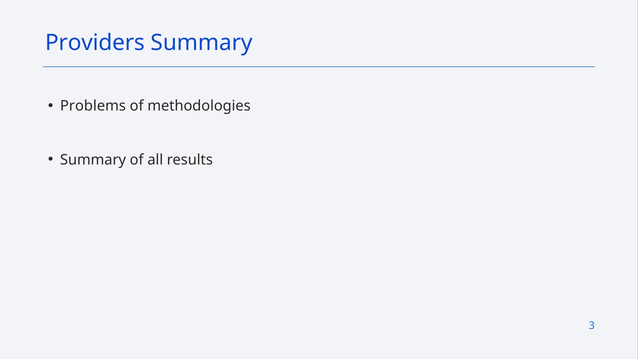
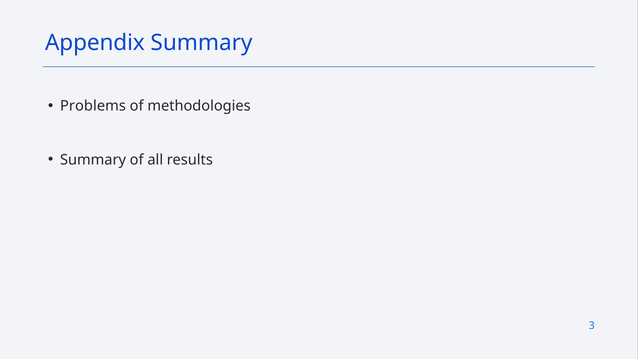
Providers: Providers -> Appendix (95, 43)
